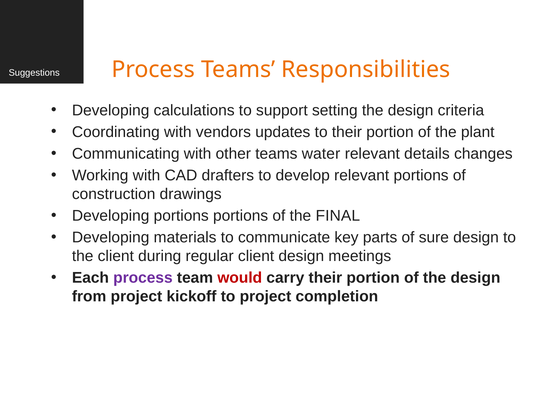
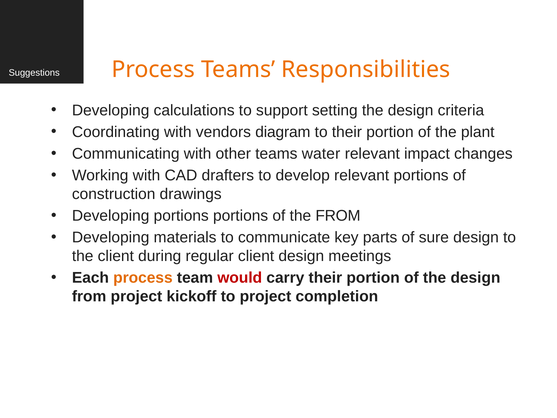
updates: updates -> diagram (283, 132)
details: details -> impact (427, 154)
the FINAL: FINAL -> FROM (338, 216)
process colour: purple -> orange (143, 278)
